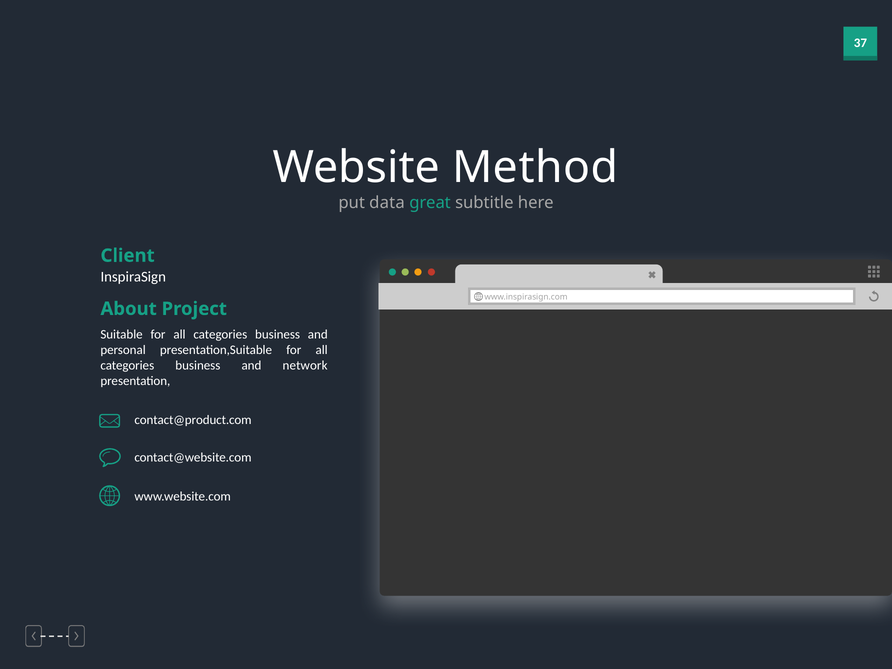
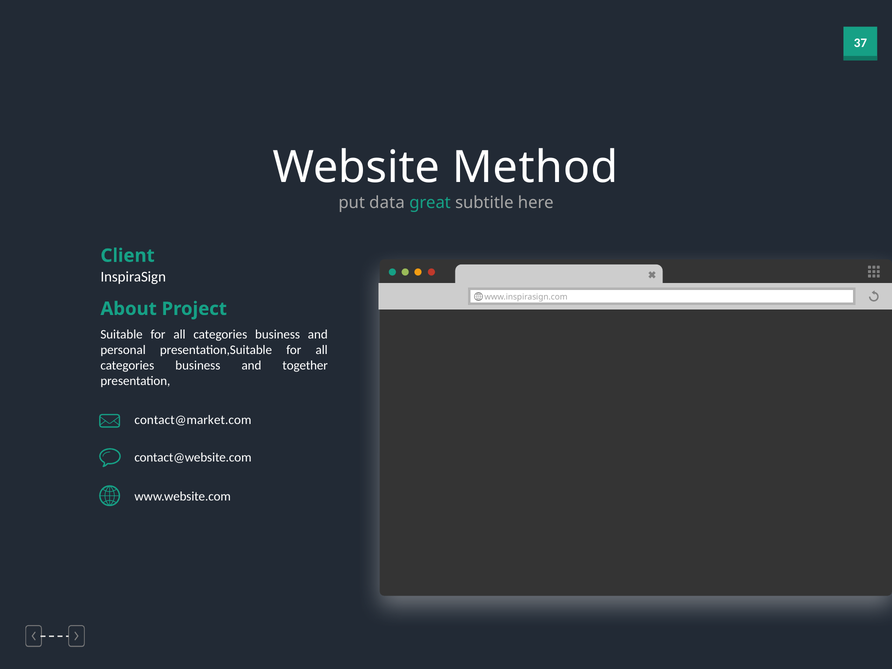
network: network -> together (305, 365)
contact@product.com: contact@product.com -> contact@market.com (193, 420)
